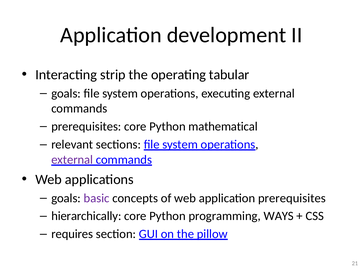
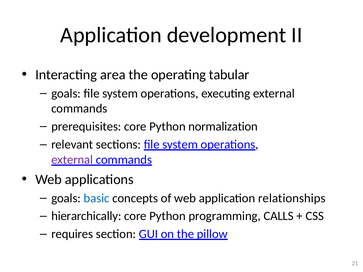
strip: strip -> area (113, 75)
mathematical: mathematical -> normalization (223, 127)
basic colour: purple -> blue (97, 198)
application prerequisites: prerequisites -> relationships (292, 198)
WAYS: WAYS -> CALLS (279, 216)
